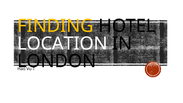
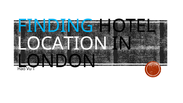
FINDING colour: yellow -> light blue (55, 26)
